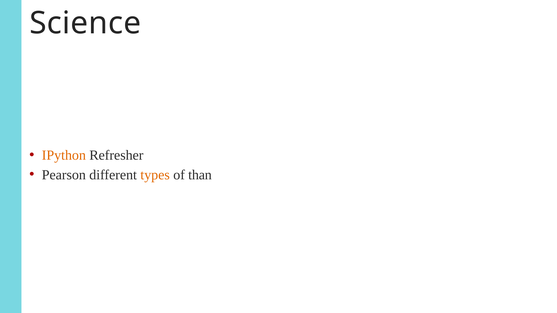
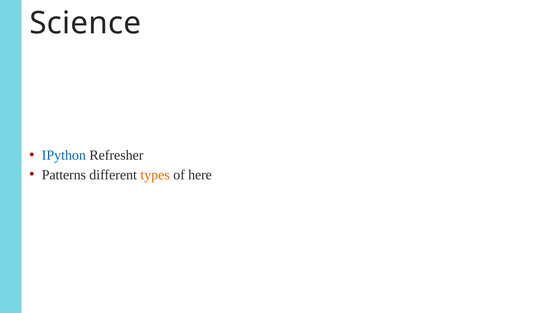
IPython colour: orange -> blue (64, 155)
Pearson: Pearson -> Patterns (64, 175)
than: than -> here (200, 175)
